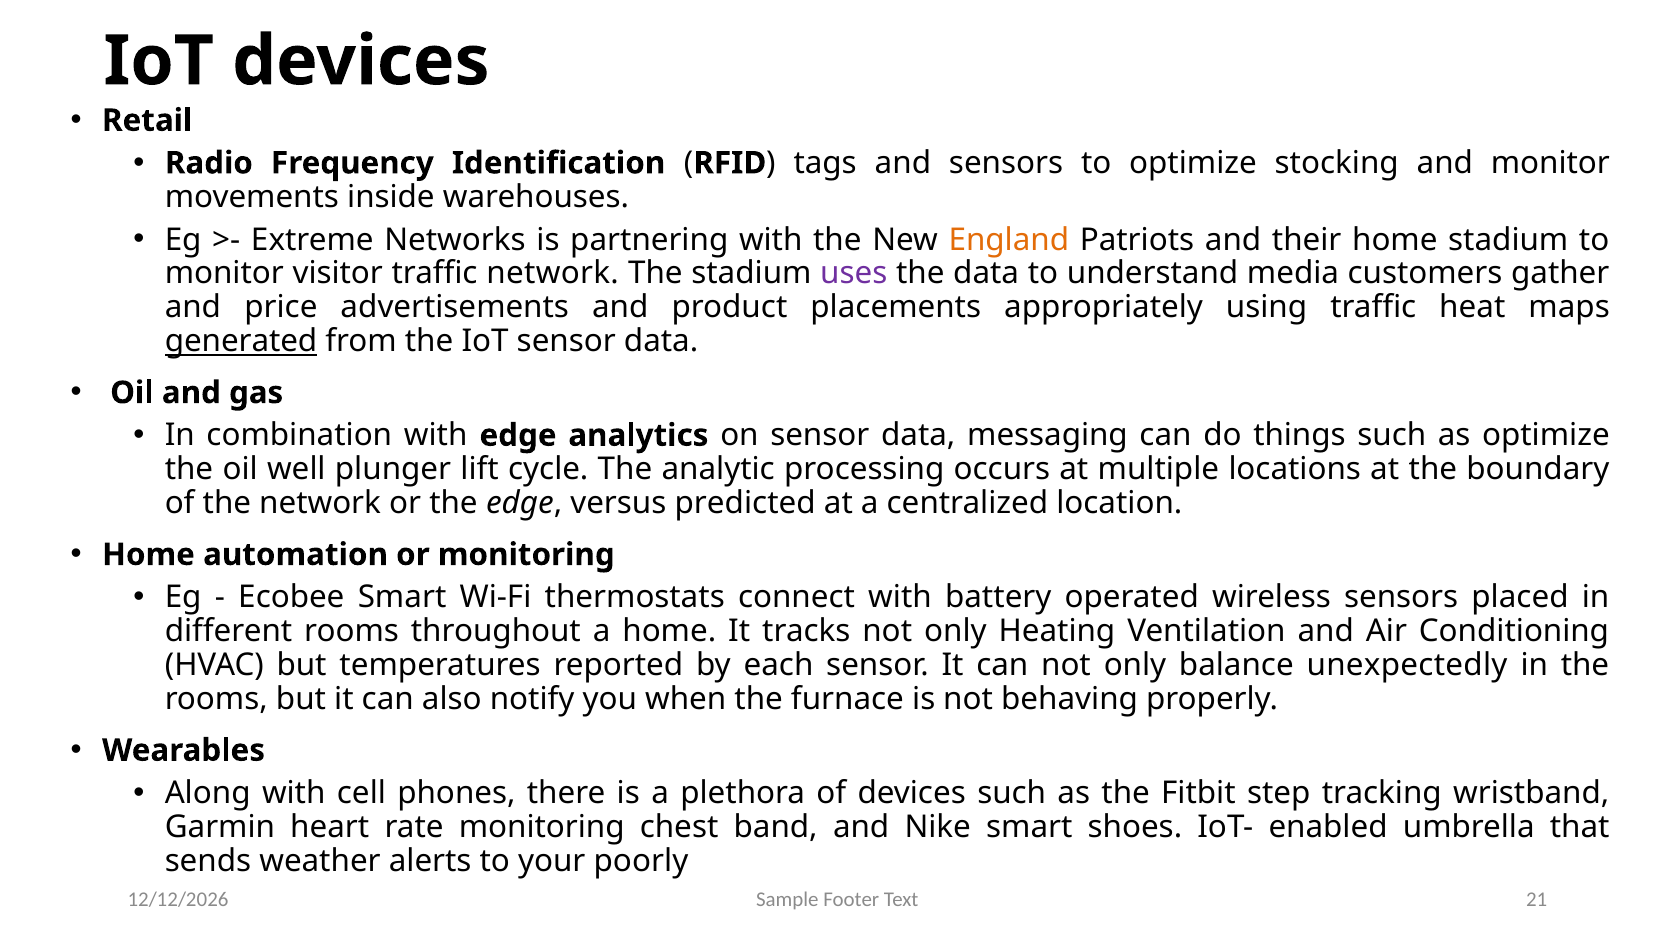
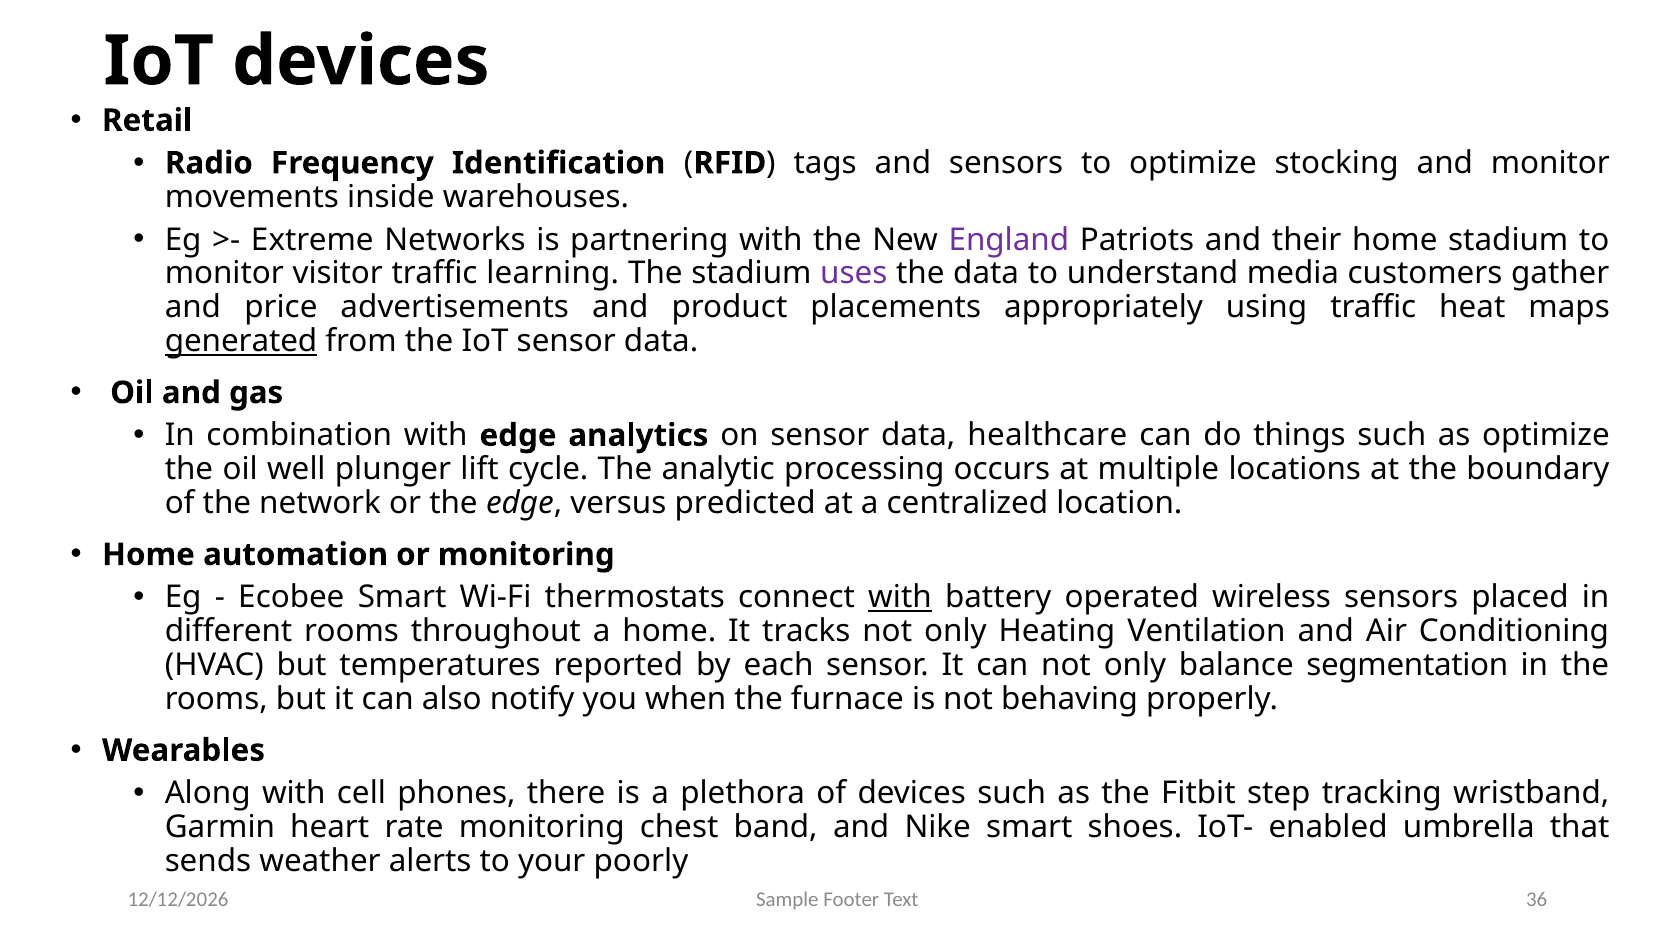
England colour: orange -> purple (1009, 240)
traffic network: network -> learning (553, 274)
messaging: messaging -> healthcare (1047, 436)
with underline: none -> present (900, 597)
unexpectedly: unexpectedly -> segmentation (1407, 665)
21: 21 -> 36 (1537, 900)
